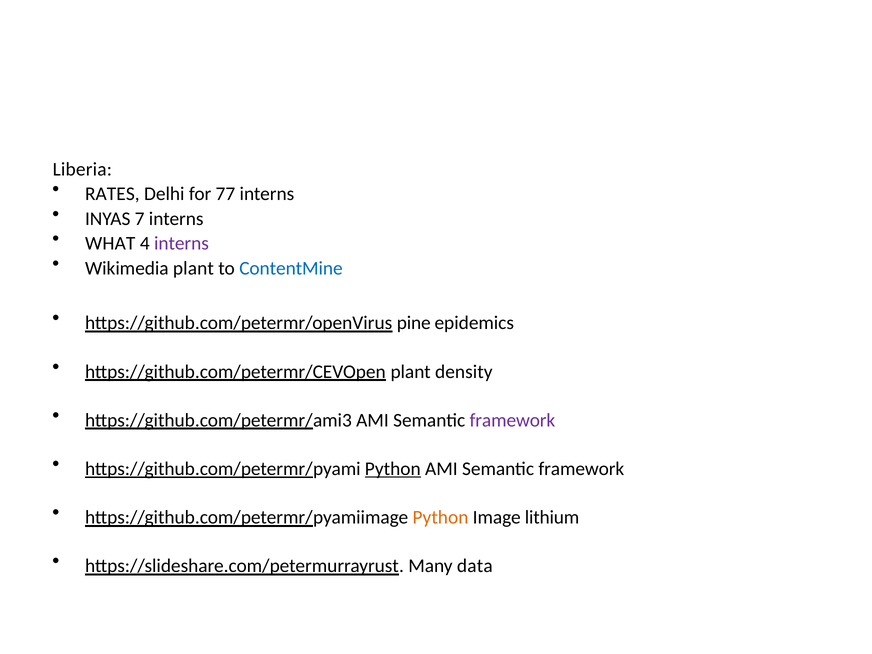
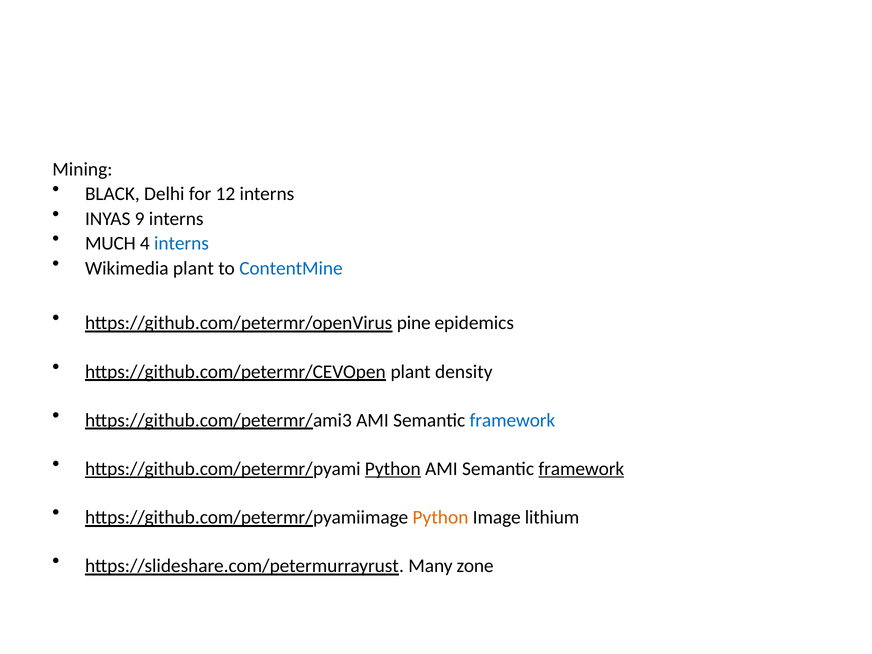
Liberia: Liberia -> Mining (82, 169)
RATES: RATES -> BLACK (112, 194)
77: 77 -> 12 (225, 194)
7: 7 -> 9 (140, 219)
WHAT: WHAT -> MUCH (110, 244)
interns colour: purple -> blue (181, 244)
framework colour: purple -> blue (512, 420)
framework underline: none -> present (581, 469)
data: data -> zone (475, 566)
